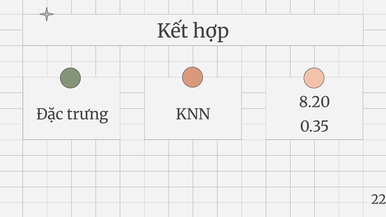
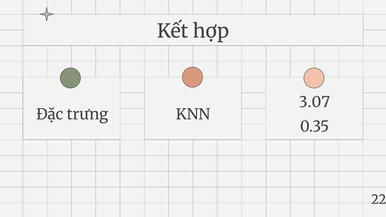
8.20: 8.20 -> 3.07 (314, 102)
